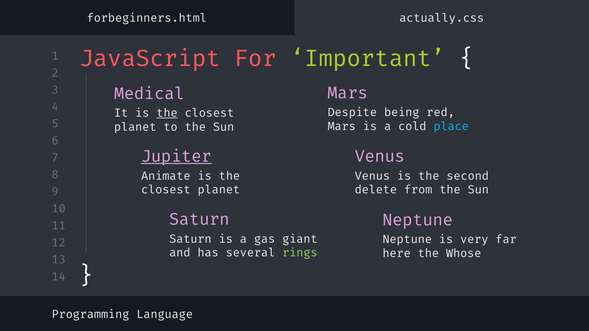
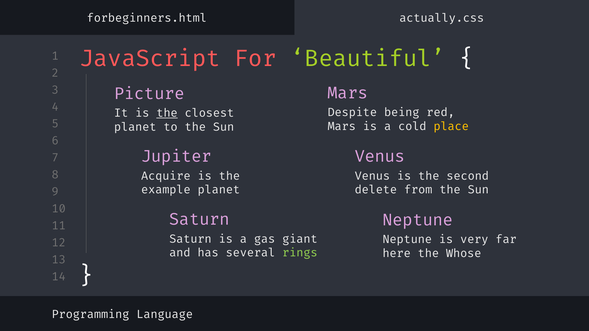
Important: Important -> Beautiful (368, 59)
Medical: Medical -> Picture (149, 94)
place colour: light blue -> yellow (451, 126)
Jupiter underline: present -> none (176, 157)
Animate: Animate -> Acquire (166, 176)
closest: closest -> example (166, 190)
